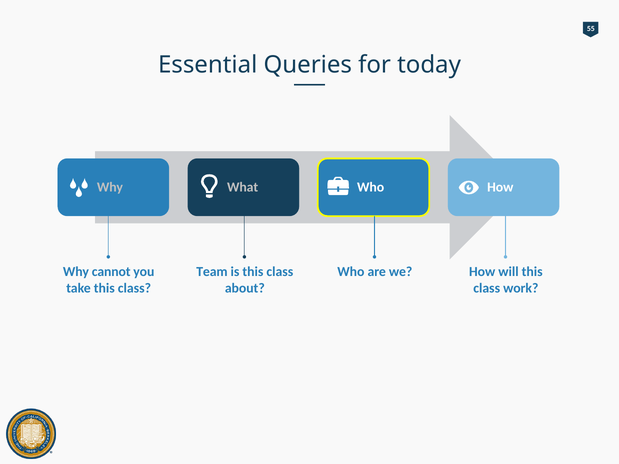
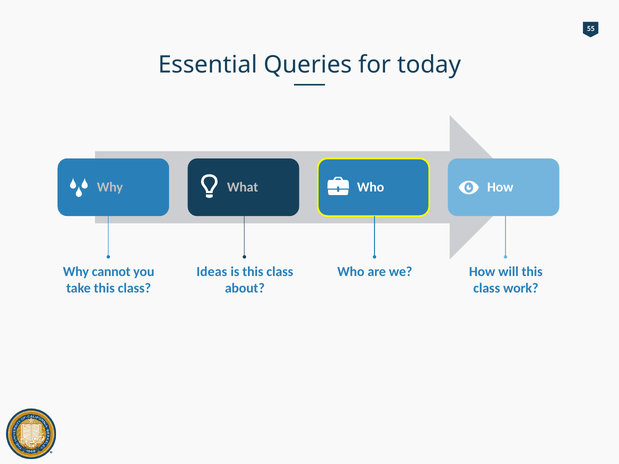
Team: Team -> Ideas (212, 272)
